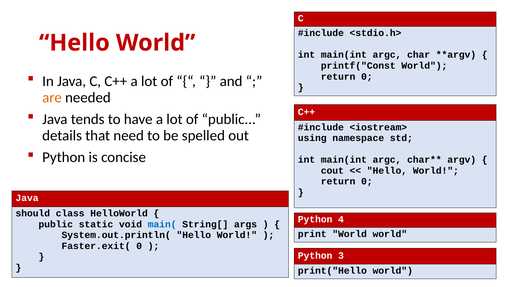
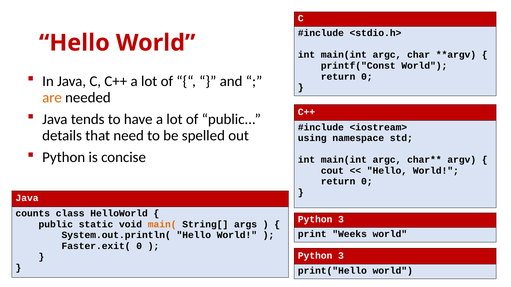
should: should -> counts (33, 214)
4: 4 -> 3 (341, 220)
main( colour: blue -> orange (162, 225)
print World: World -> Weeks (350, 234)
